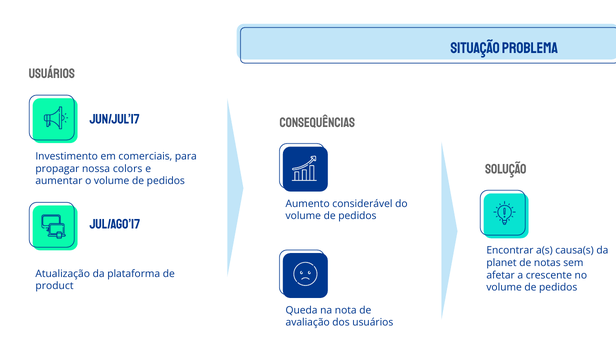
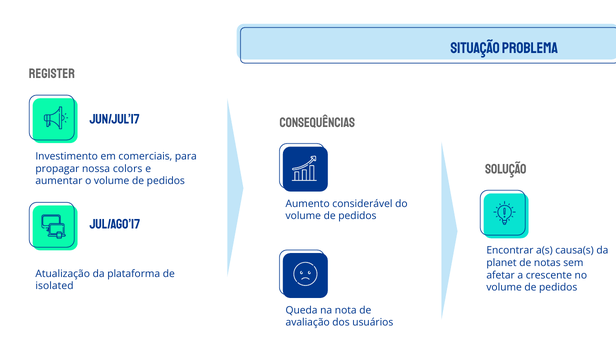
Usuários: Usuários -> Register (52, 74)
product: product -> isolated (55, 286)
